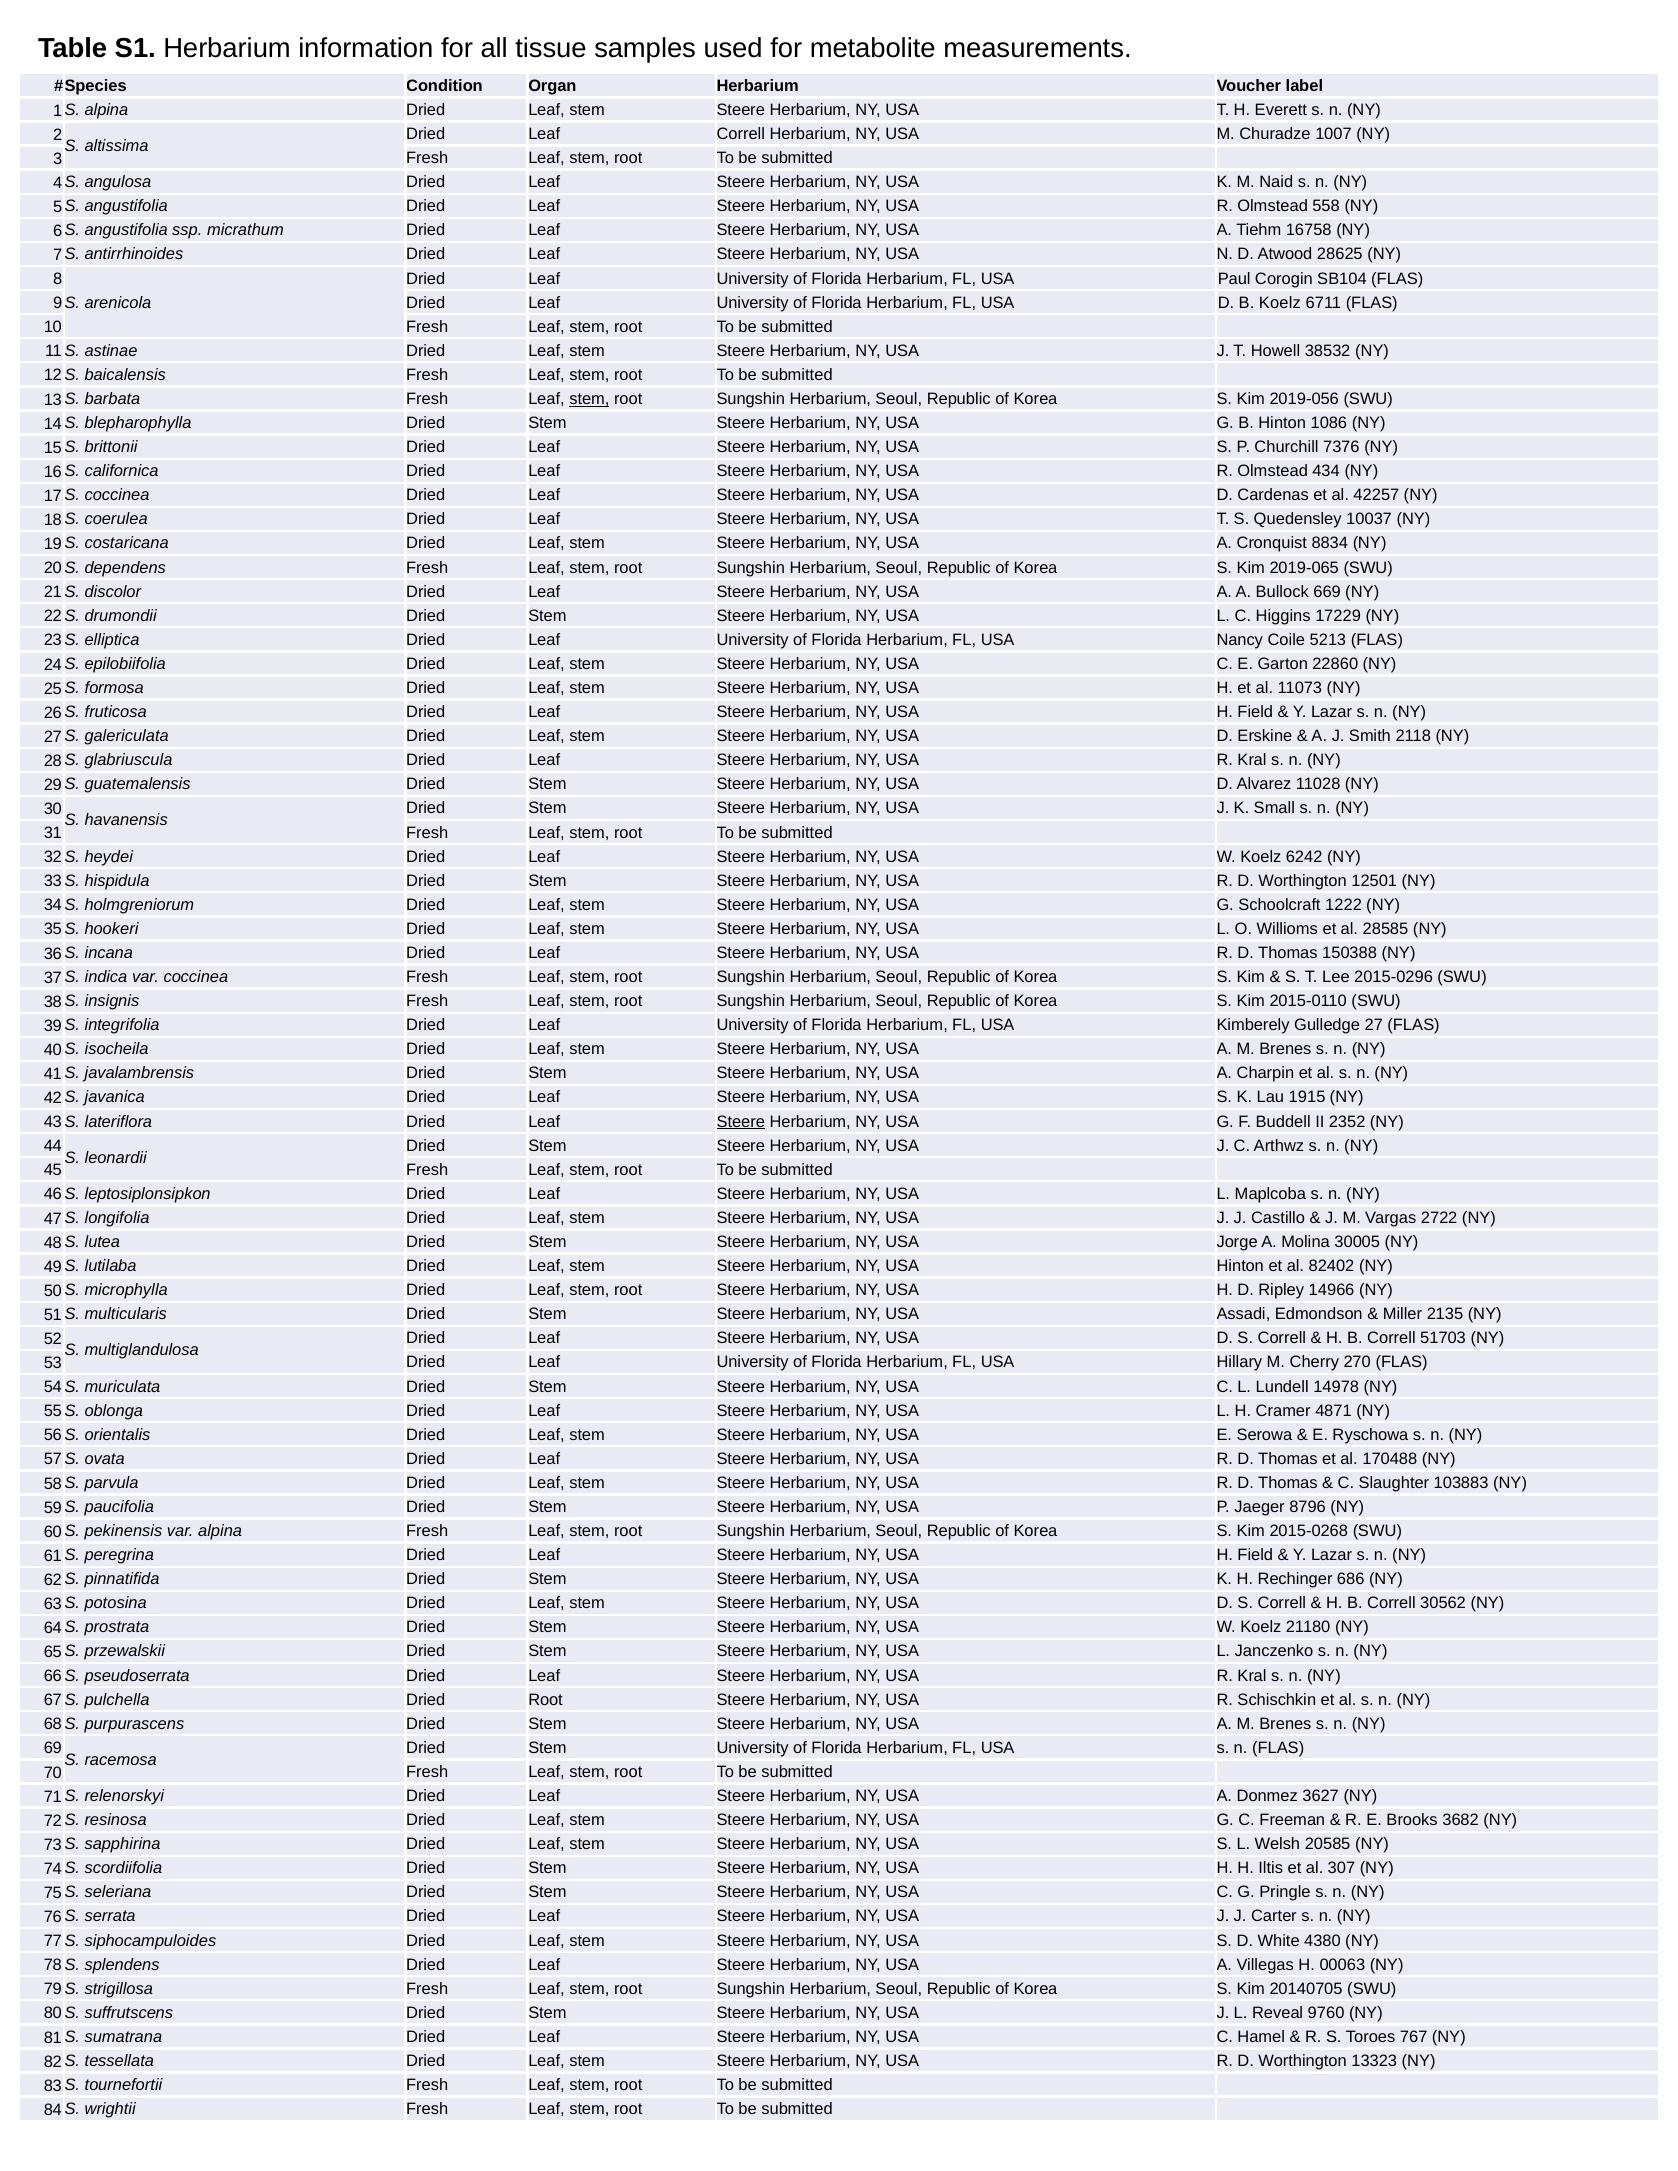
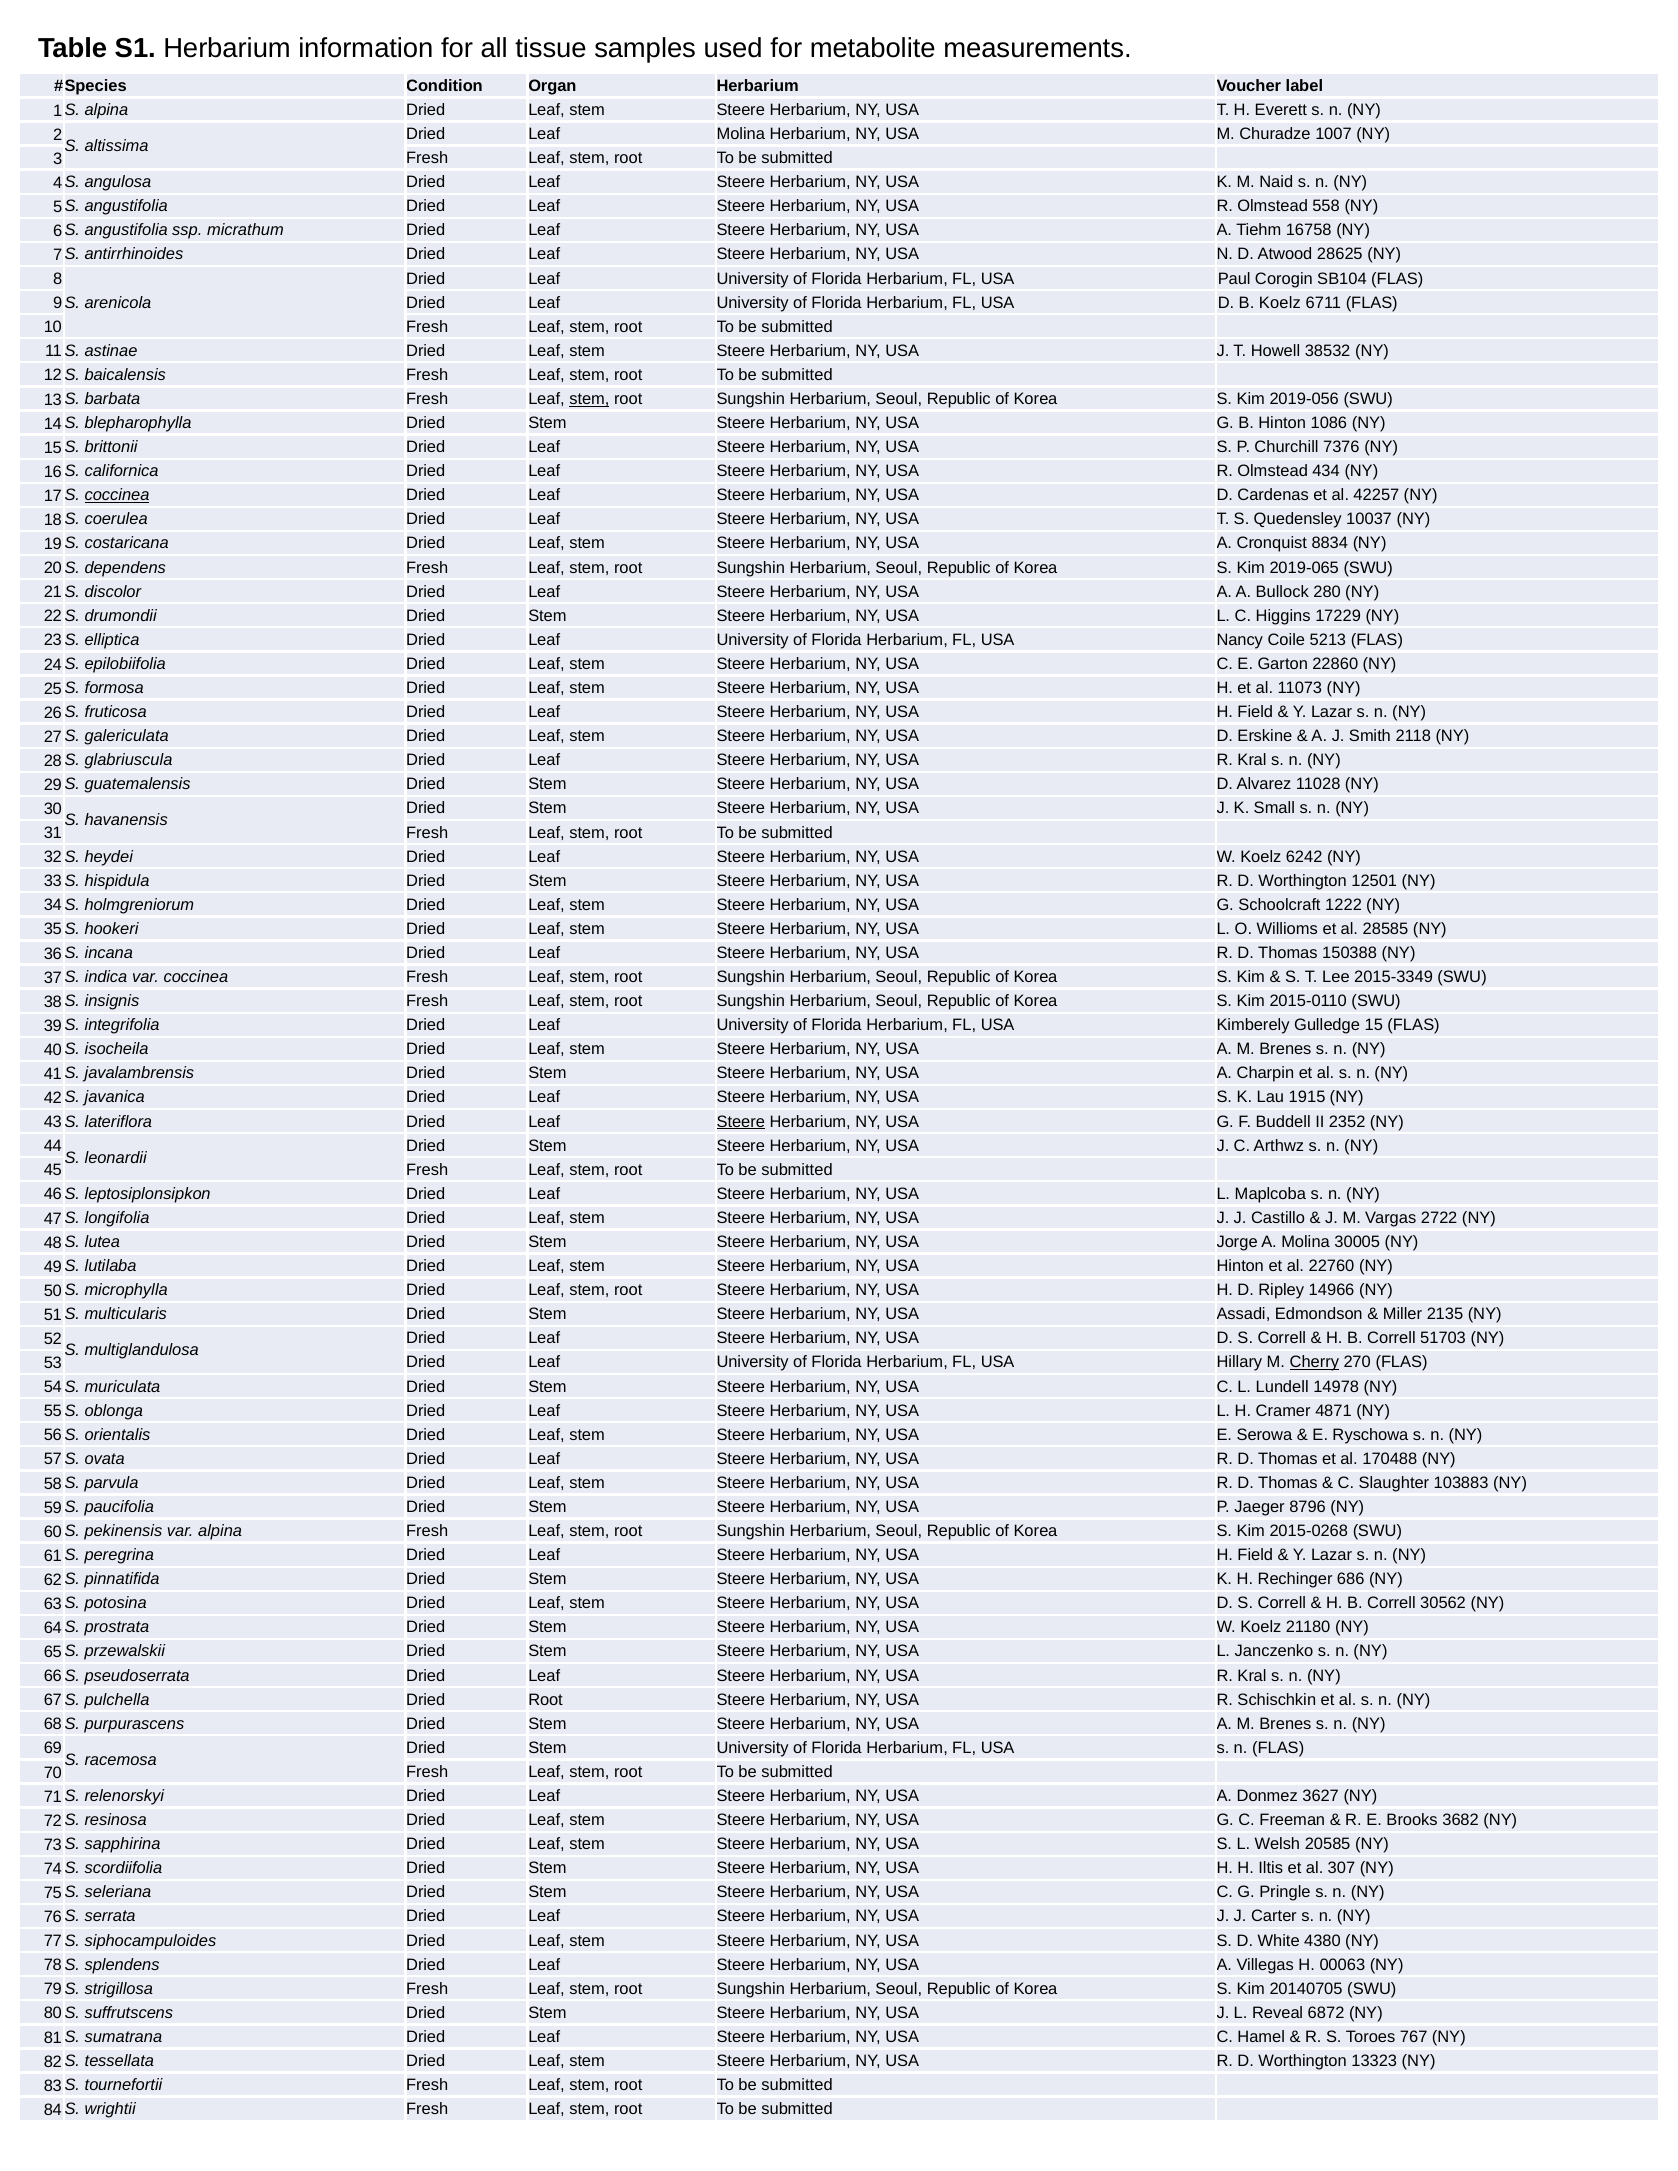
Leaf Correll: Correll -> Molina (741, 134)
coccinea underline: none -> present (117, 495)
669: 669 -> 280 (1327, 592)
2015-0296: 2015-0296 -> 2015-3349 (1394, 977)
27: 27 -> 15 (1374, 1026)
82402: 82402 -> 22760 (1332, 1266)
Cherry underline: none -> present (1314, 1363)
9760: 9760 -> 6872 (1326, 2013)
